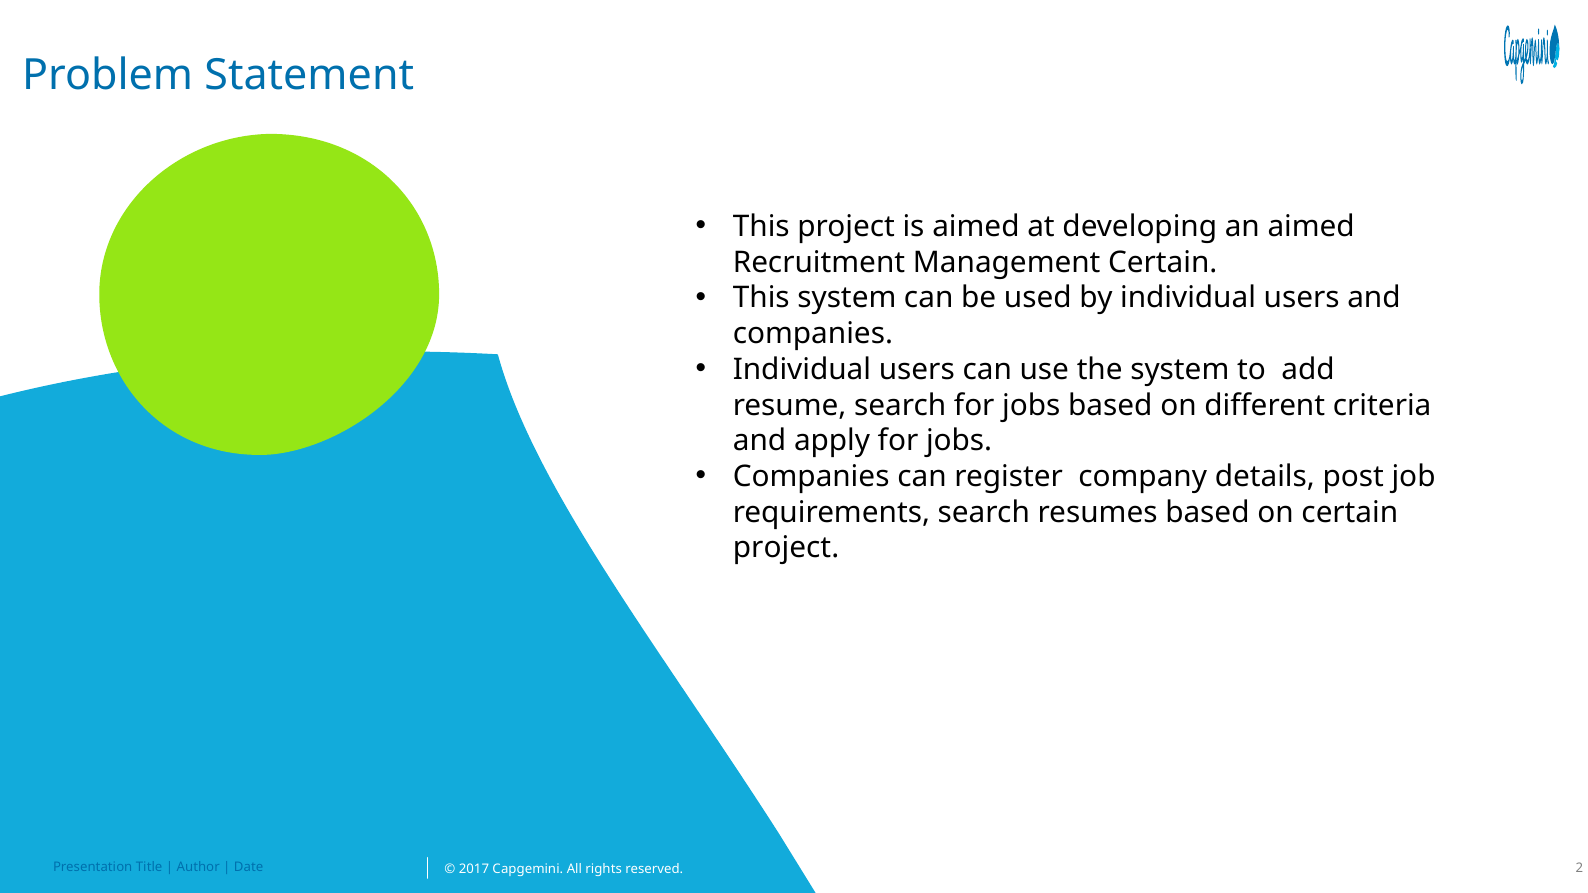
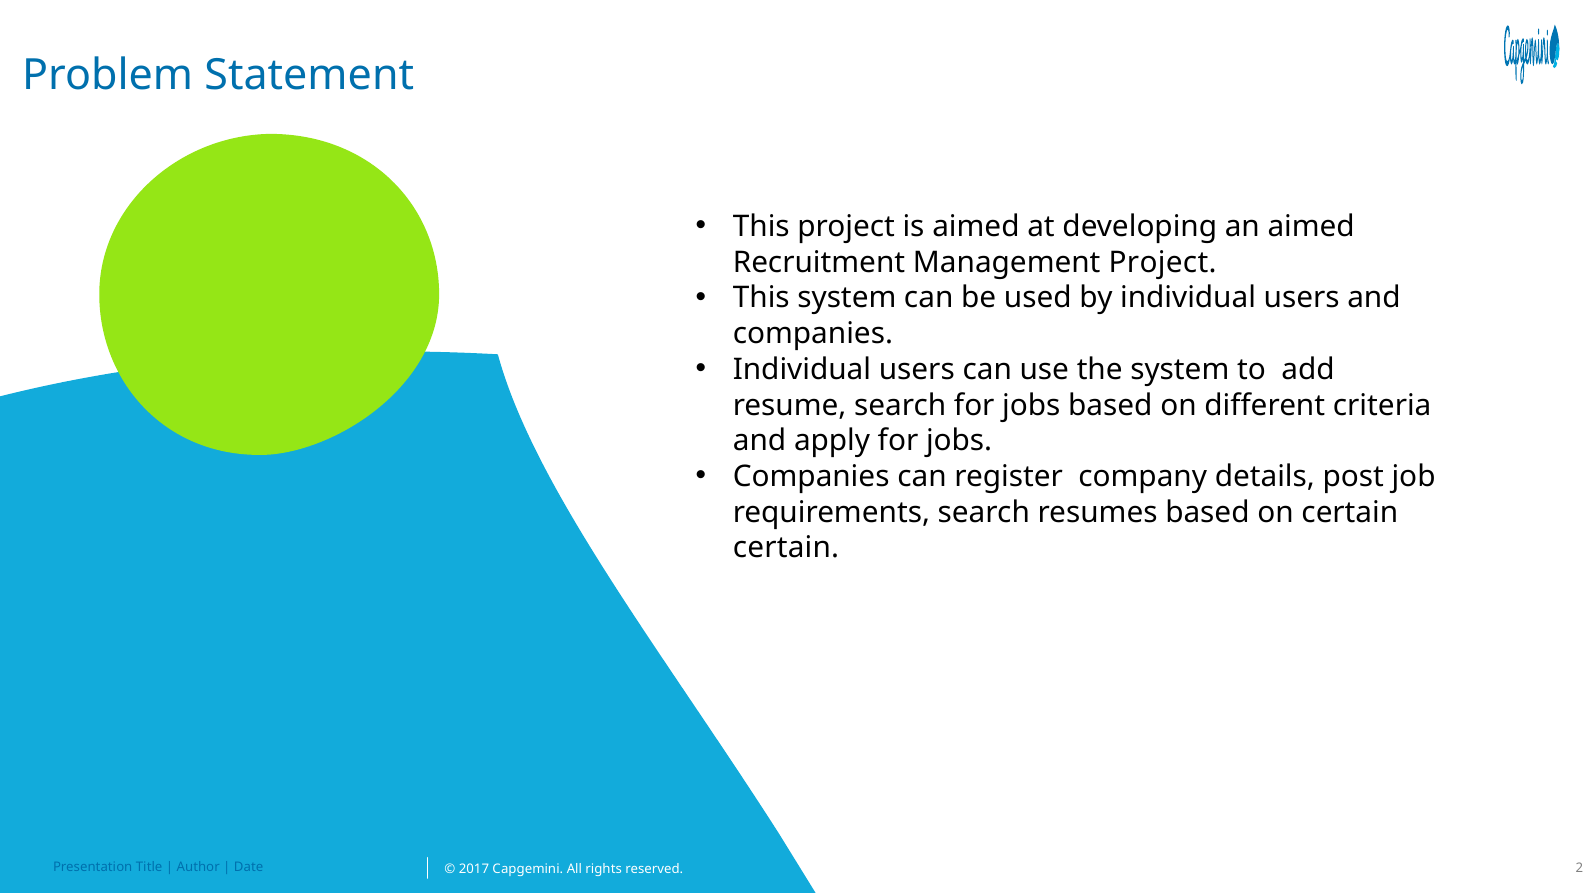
Management Certain: Certain -> Project (1163, 262)
project: project -> certain (786, 548)
